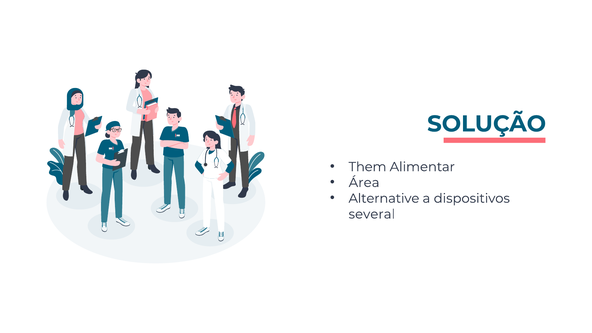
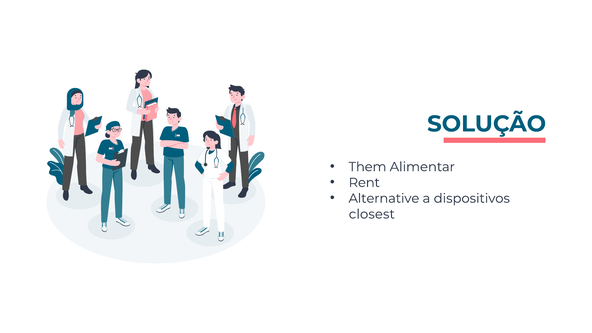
Área: Área -> Rent (364, 183)
several: several -> closest (372, 214)
